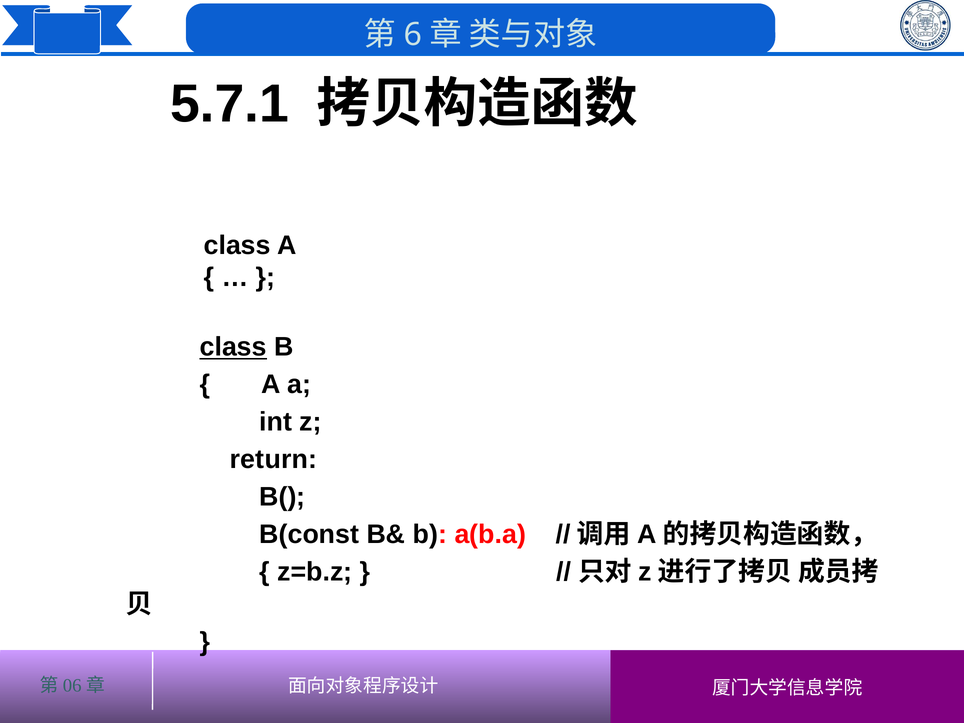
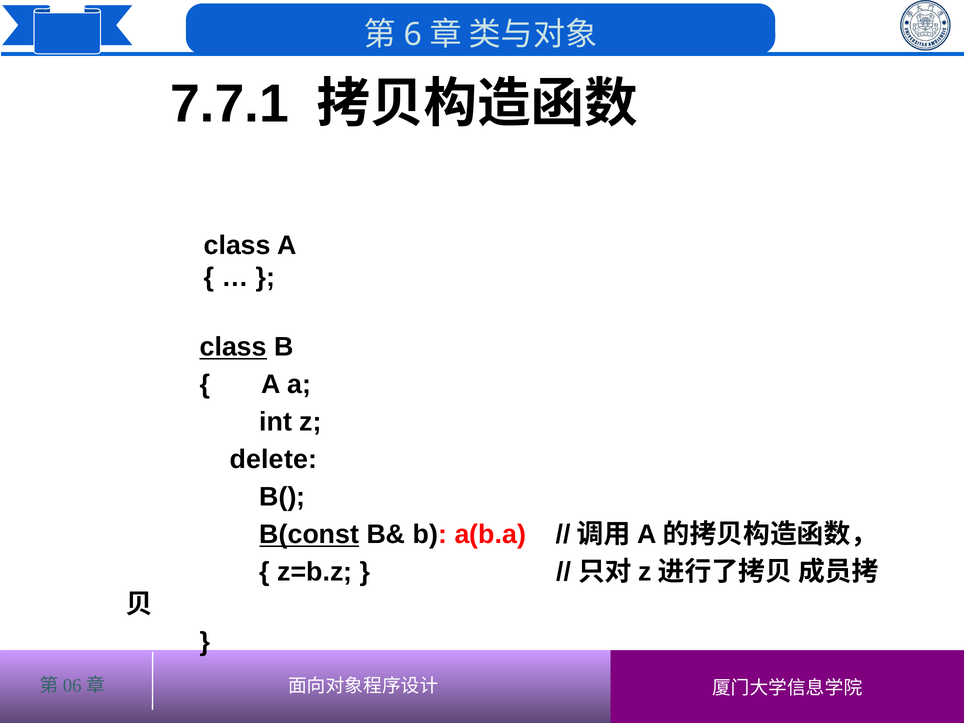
5.7.1: 5.7.1 -> 7.7.1 (230, 104)
return: return -> delete (273, 460)
B(const underline: none -> present (309, 535)
